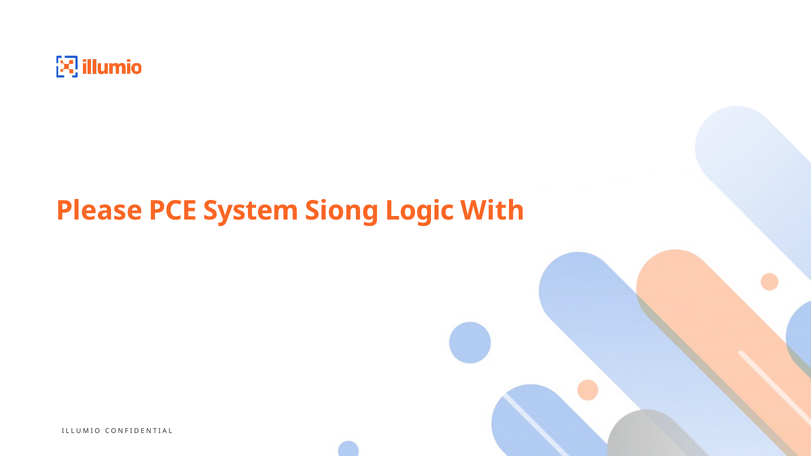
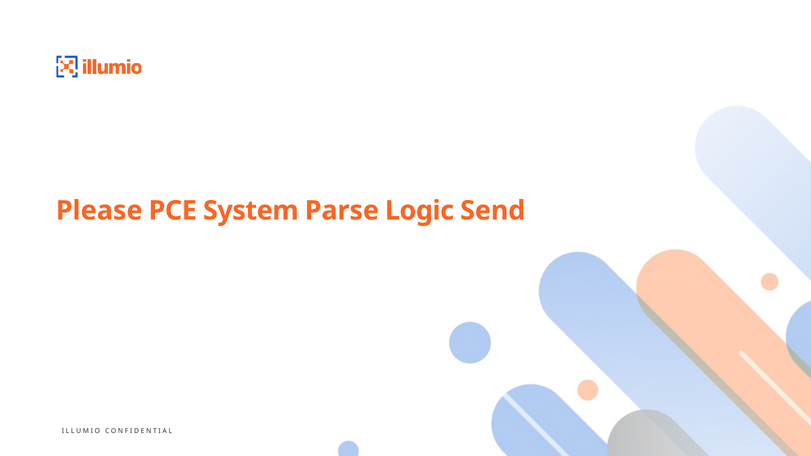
Siong: Siong -> Parse (342, 211)
With: With -> Send (493, 211)
